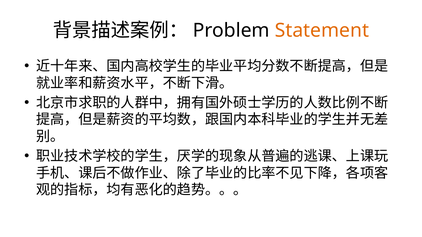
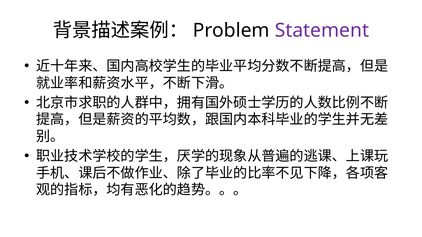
Statement colour: orange -> purple (322, 31)
